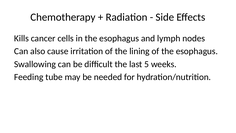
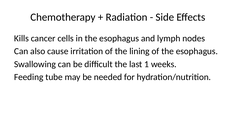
5: 5 -> 1 (147, 64)
